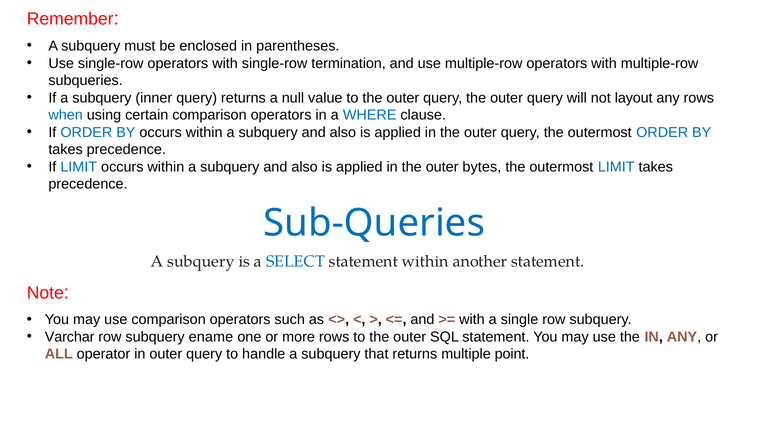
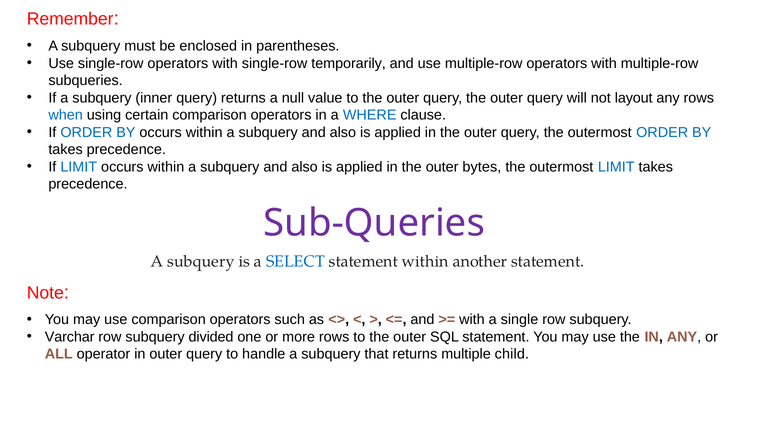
termination: termination -> temporarily (349, 63)
Sub-Queries colour: blue -> purple (374, 223)
ename: ename -> divided (211, 337)
point: point -> child (512, 354)
